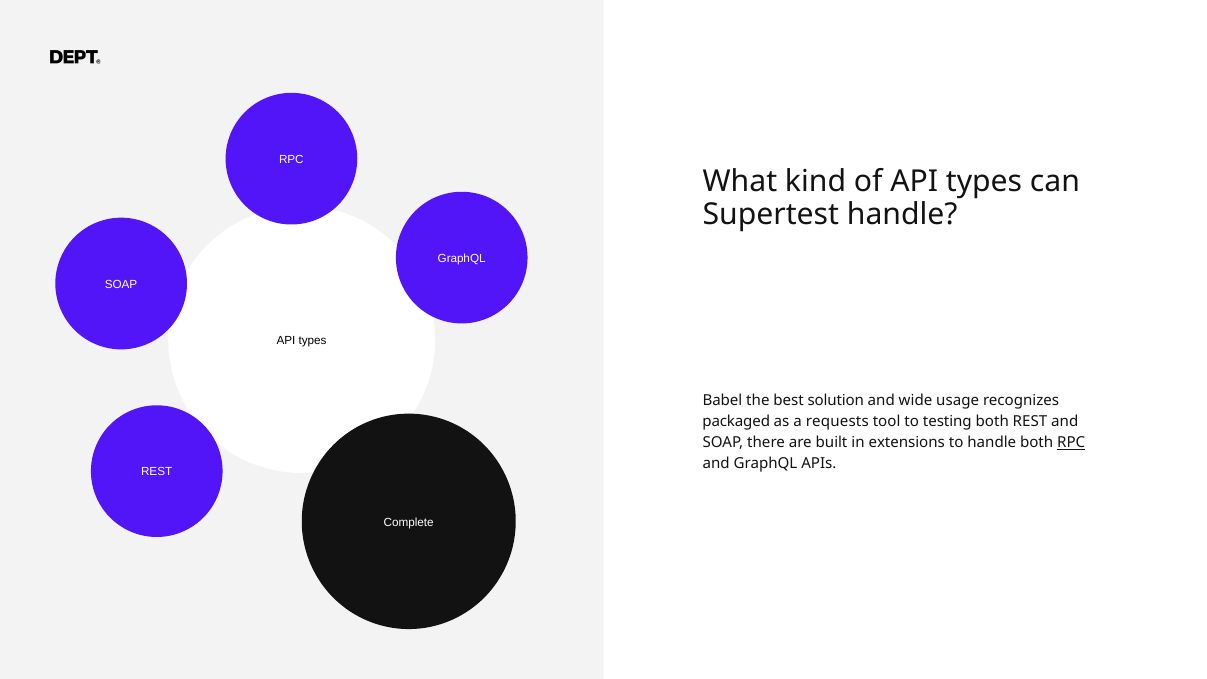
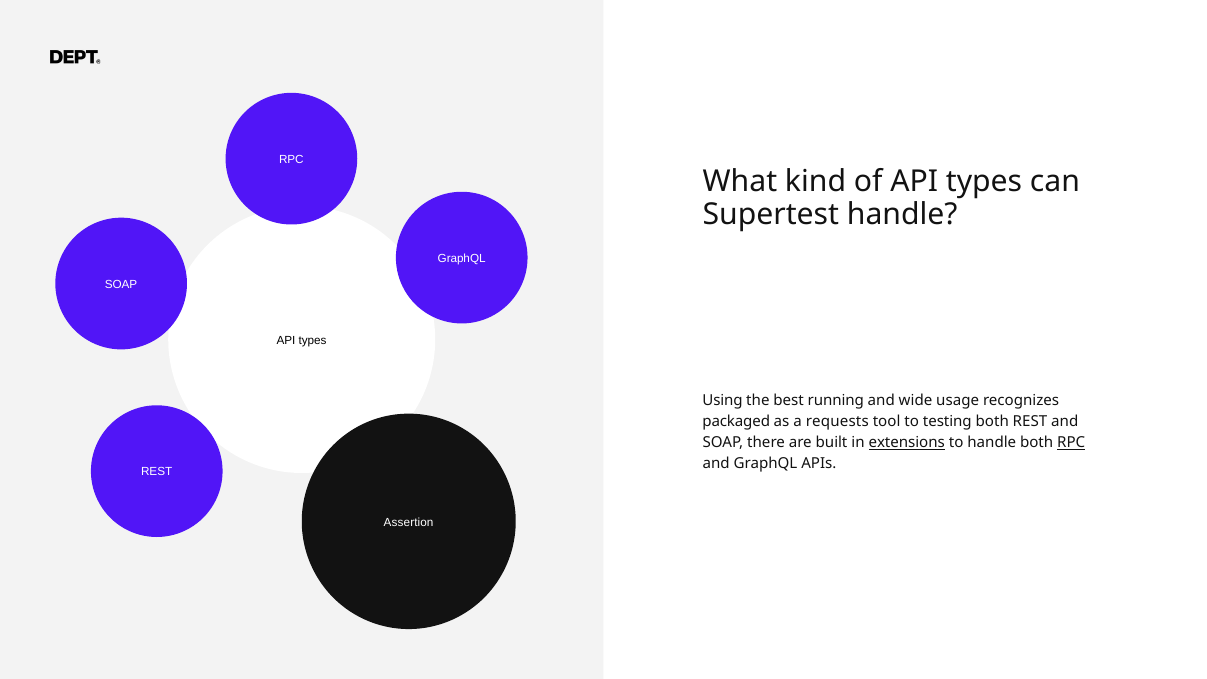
Babel: Babel -> Using (722, 401)
solution: solution -> running (836, 401)
extensions underline: none -> present (907, 443)
Complete: Complete -> Assertion (409, 522)
